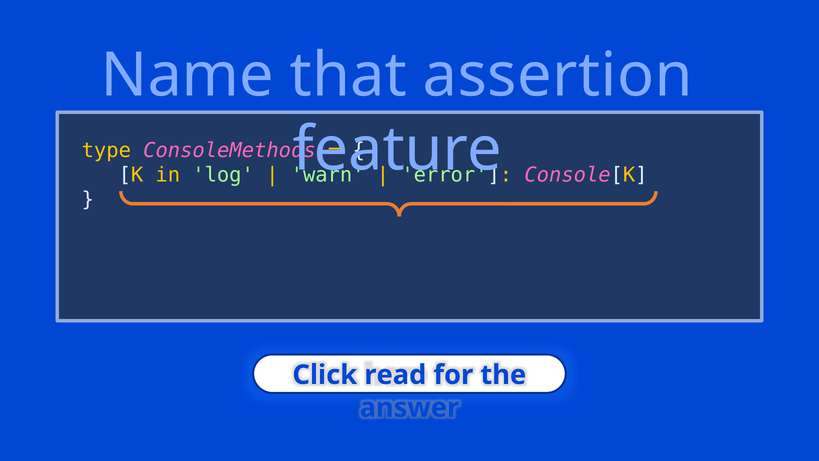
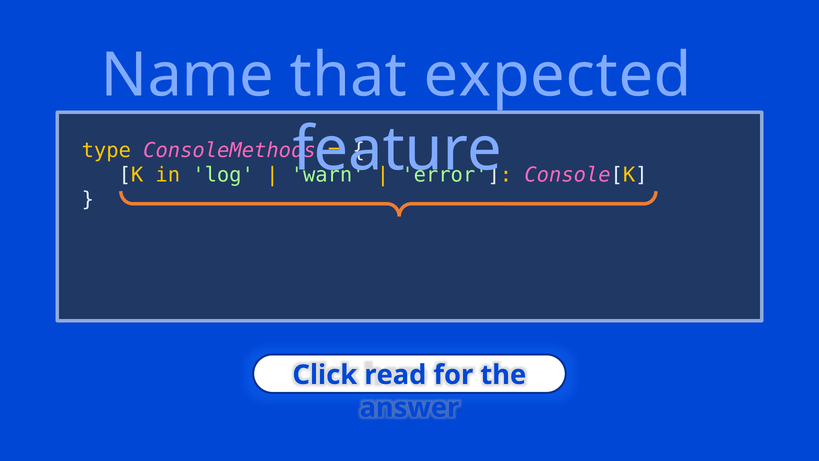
assertion: assertion -> expected (558, 76)
